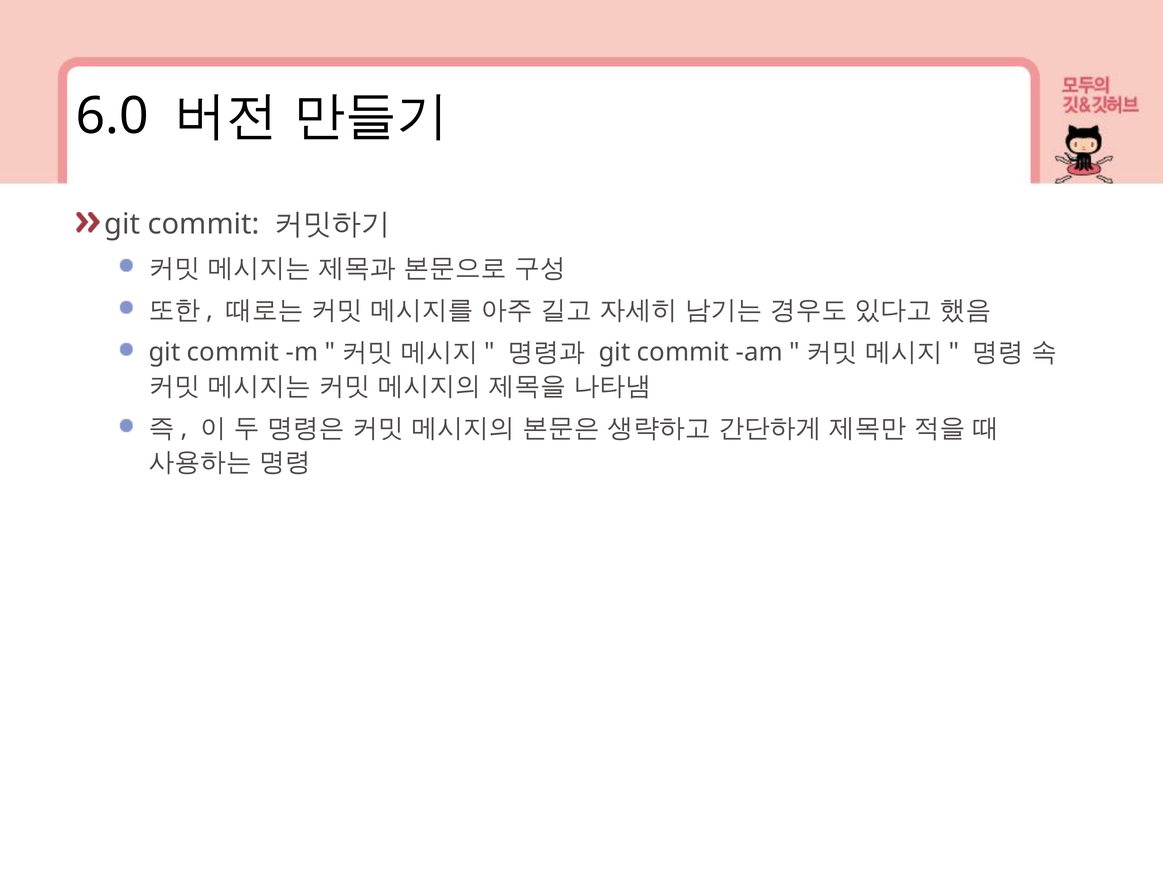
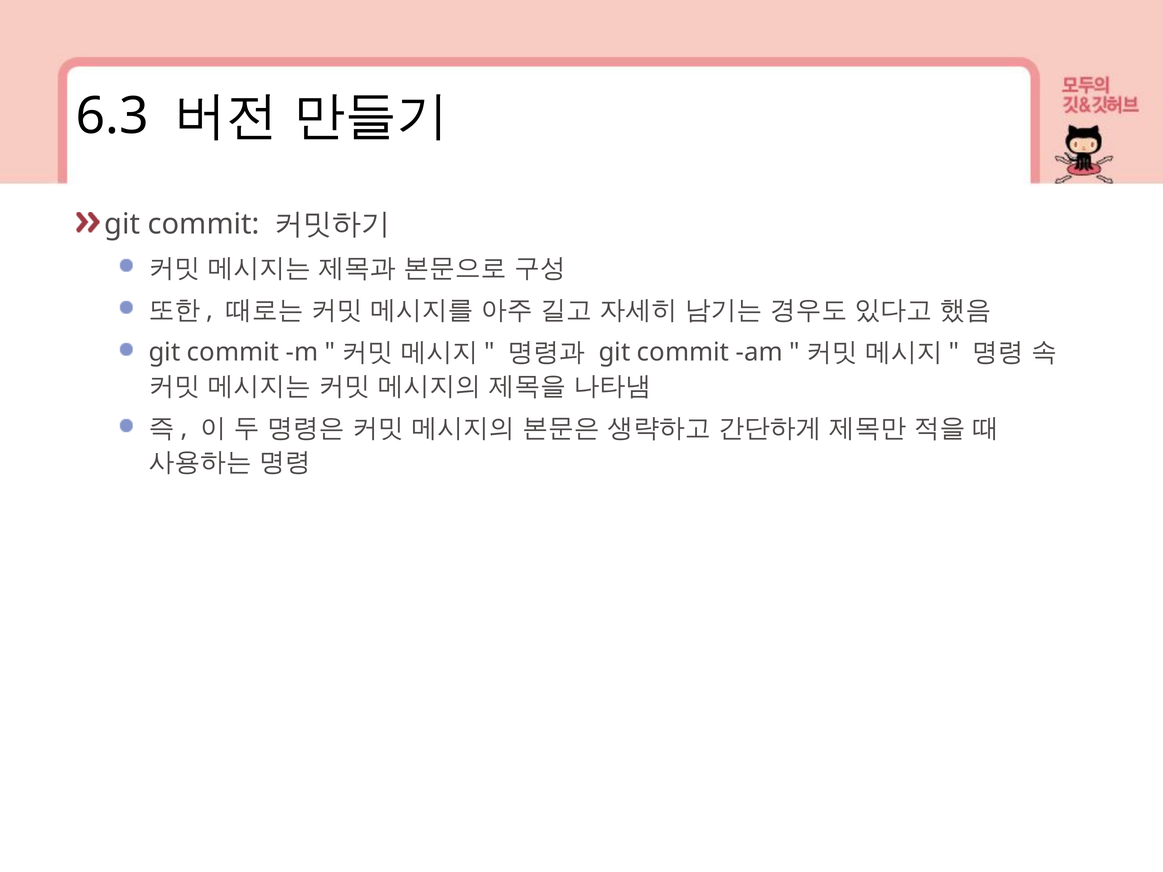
6.0: 6.0 -> 6.3 (112, 116)
